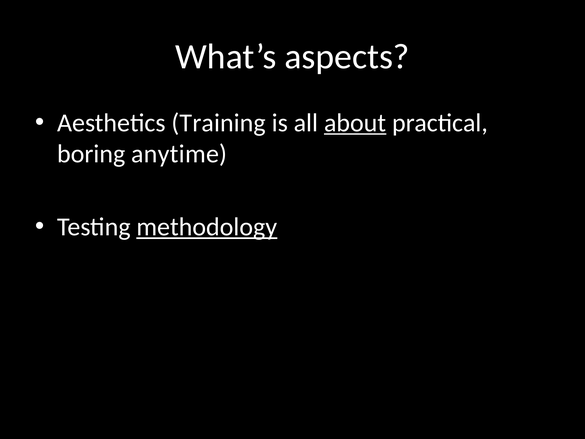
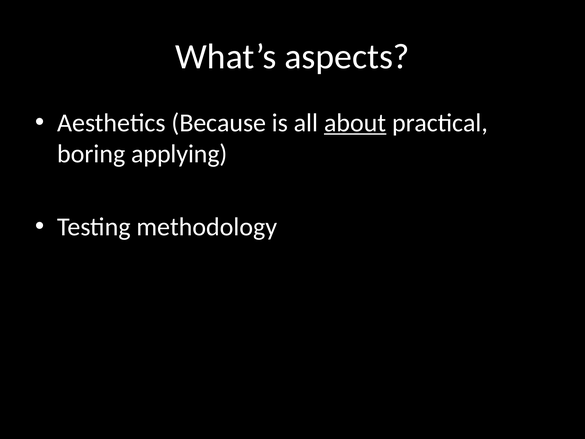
Training: Training -> Because (219, 123)
anytime: anytime -> applying (179, 154)
methodology underline: present -> none (207, 227)
